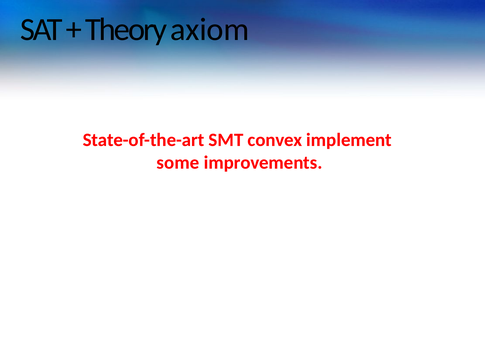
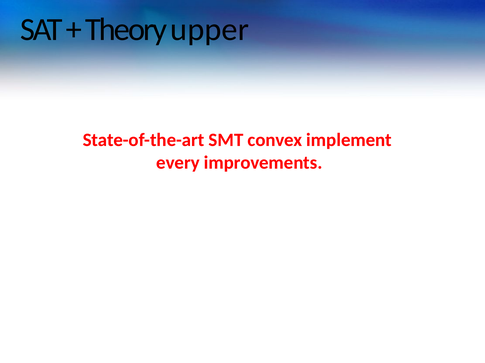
axiom: axiom -> upper (210, 29)
some: some -> every (178, 163)
